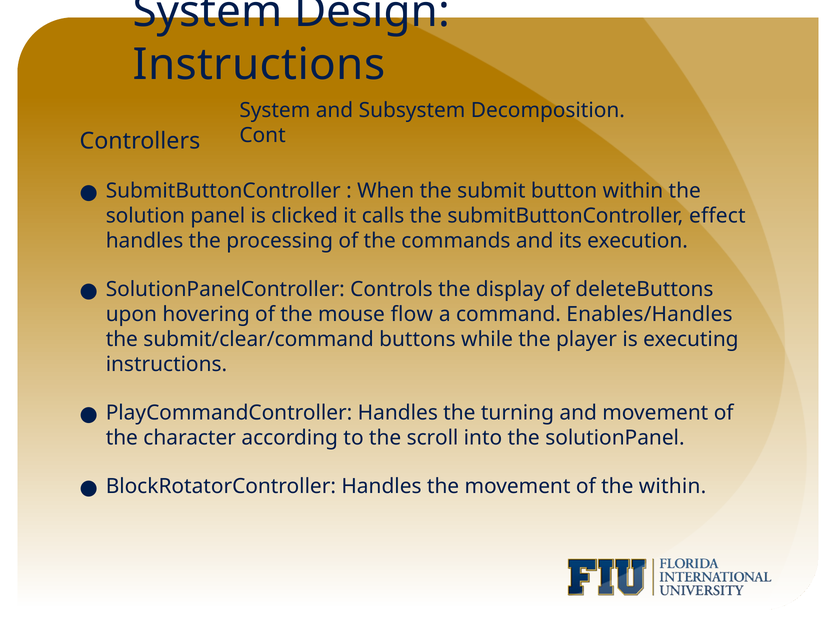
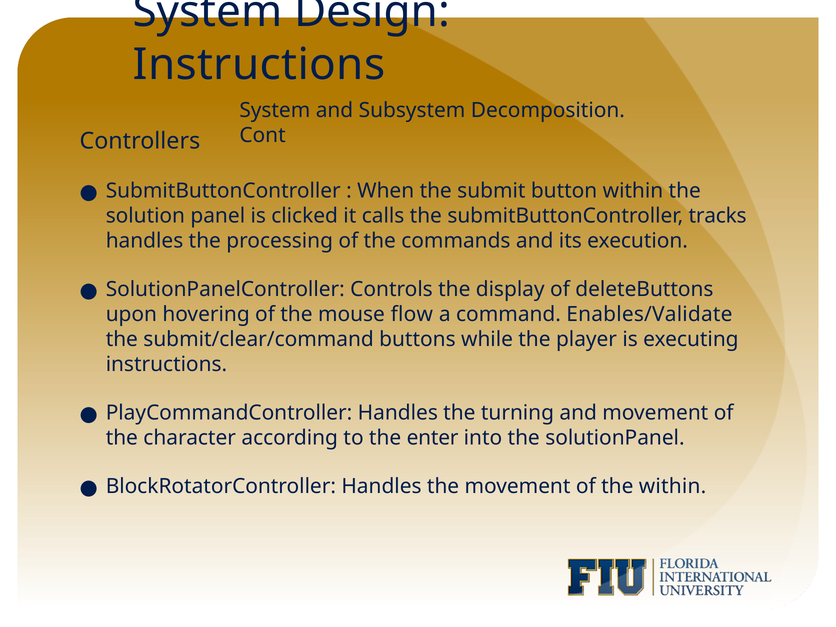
effect: effect -> tracks (718, 216)
Enables/Handles: Enables/Handles -> Enables/Validate (649, 314)
scroll: scroll -> enter (433, 438)
